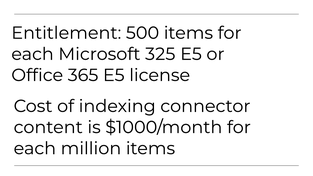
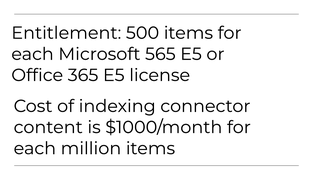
325: 325 -> 565 (160, 54)
